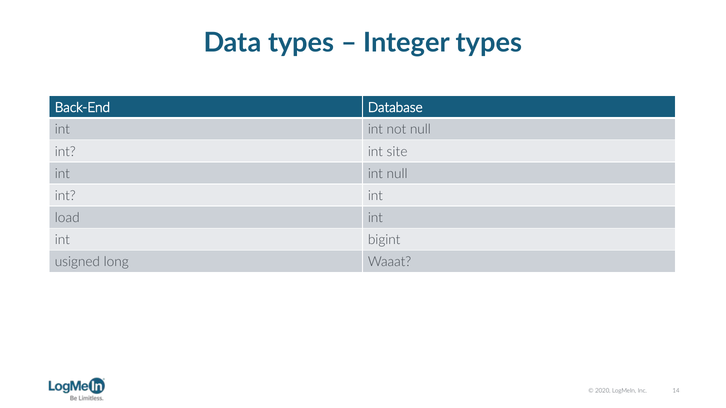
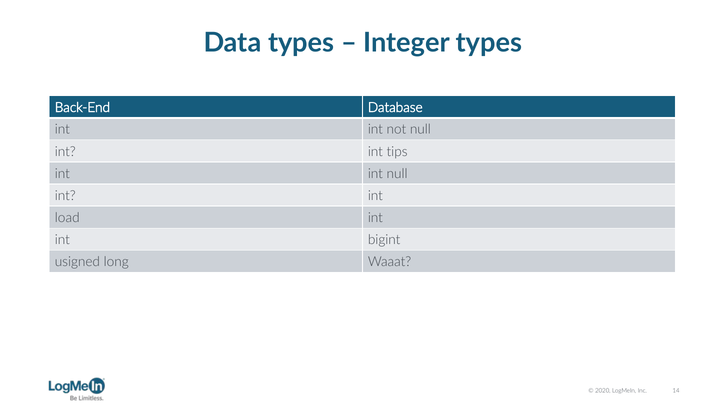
site: site -> tips (397, 152)
